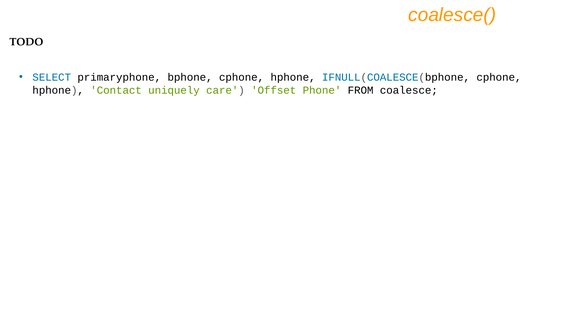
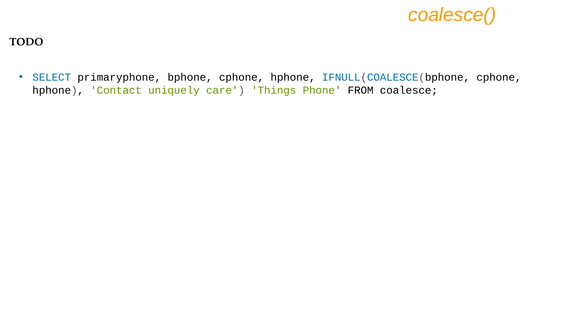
Offset: Offset -> Things (274, 90)
